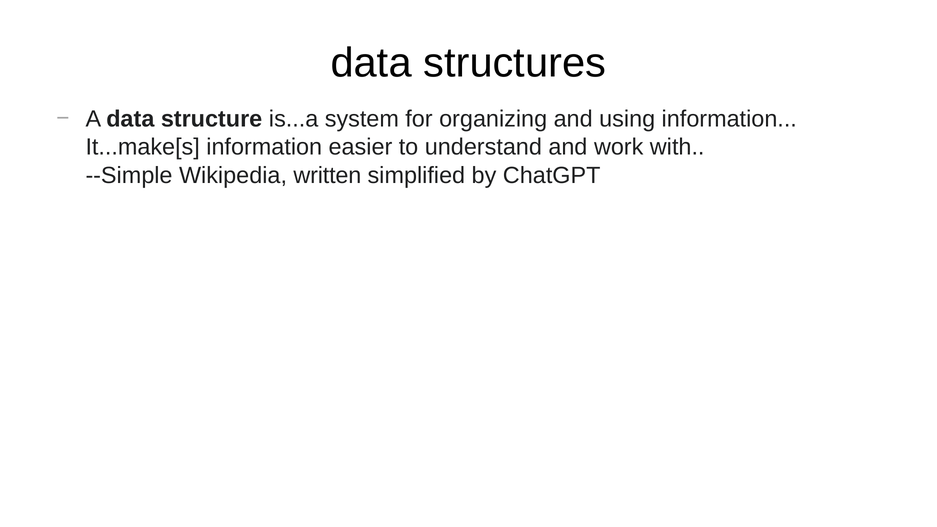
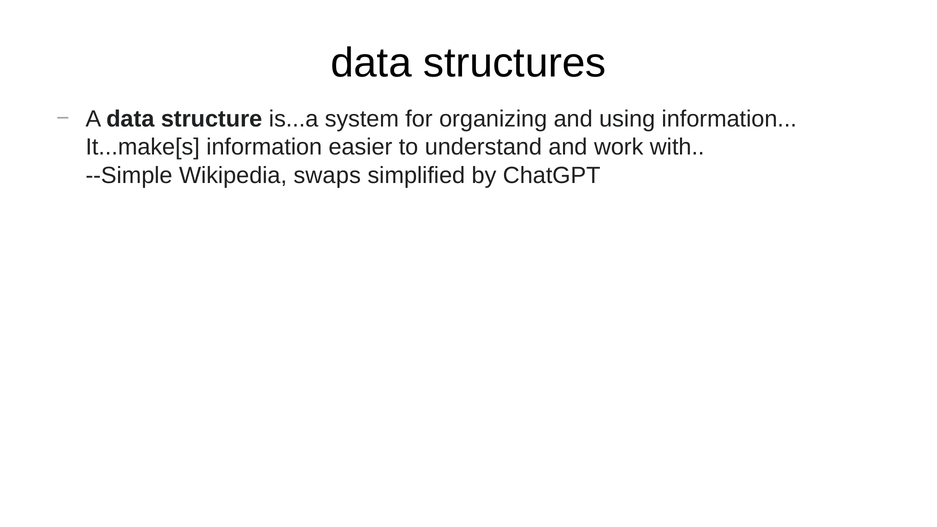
written: written -> swaps (327, 175)
